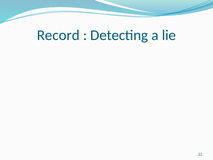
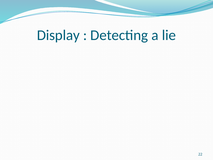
Record: Record -> Display (58, 35)
